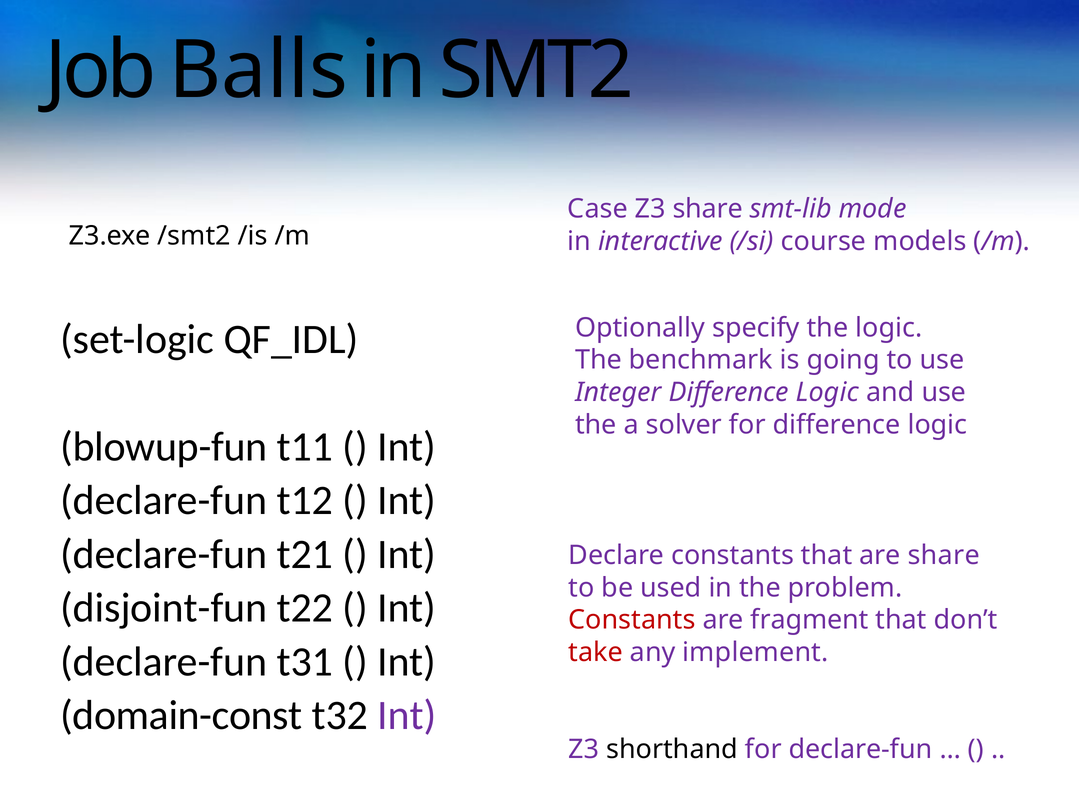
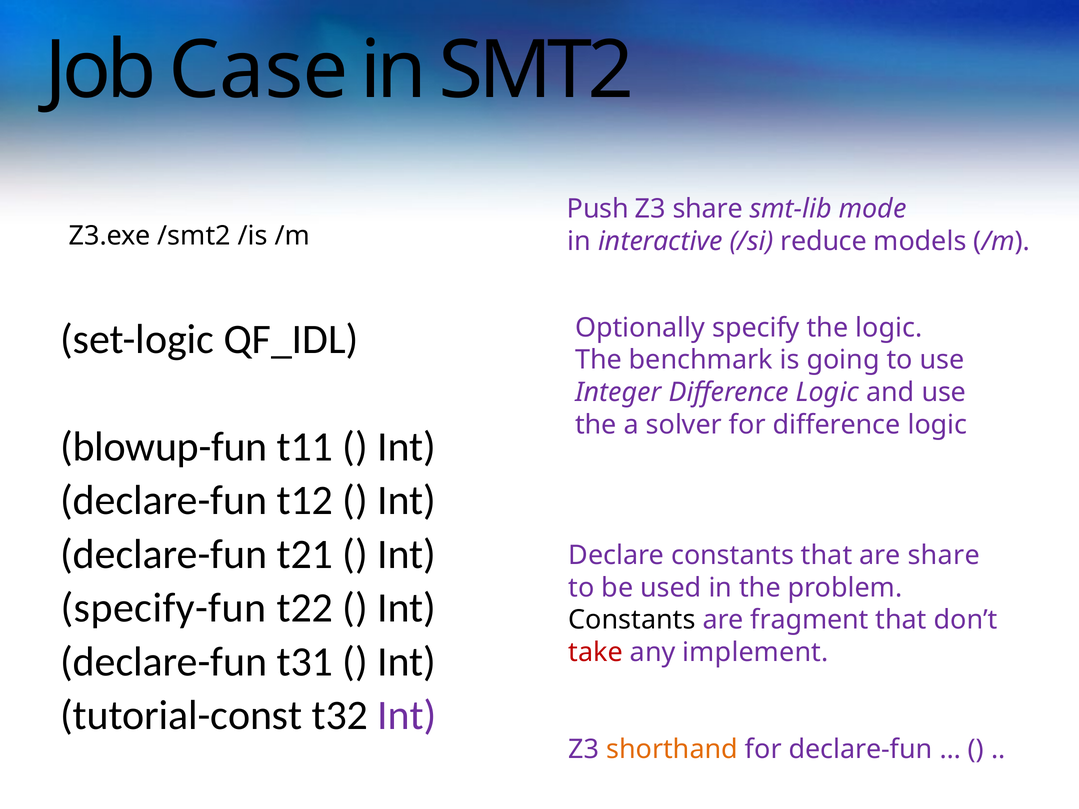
Balls: Balls -> Case (259, 70)
Case: Case -> Push (598, 209)
course: course -> reduce (824, 241)
disjoint-fun: disjoint-fun -> specify-fun (163, 608)
Constants colour: red -> black (632, 620)
domain-const: domain-const -> tutorial-const (181, 716)
shorthand colour: black -> orange (672, 750)
